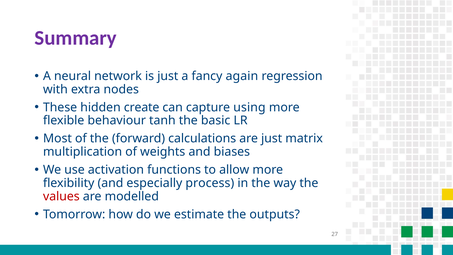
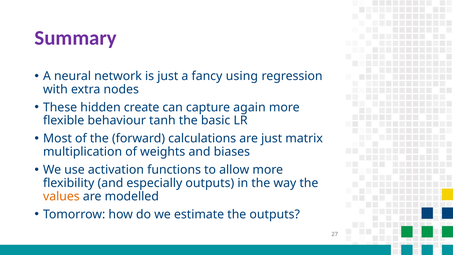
again: again -> using (242, 76)
using: using -> again (249, 107)
especially process: process -> outputs (210, 183)
values colour: red -> orange (61, 196)
